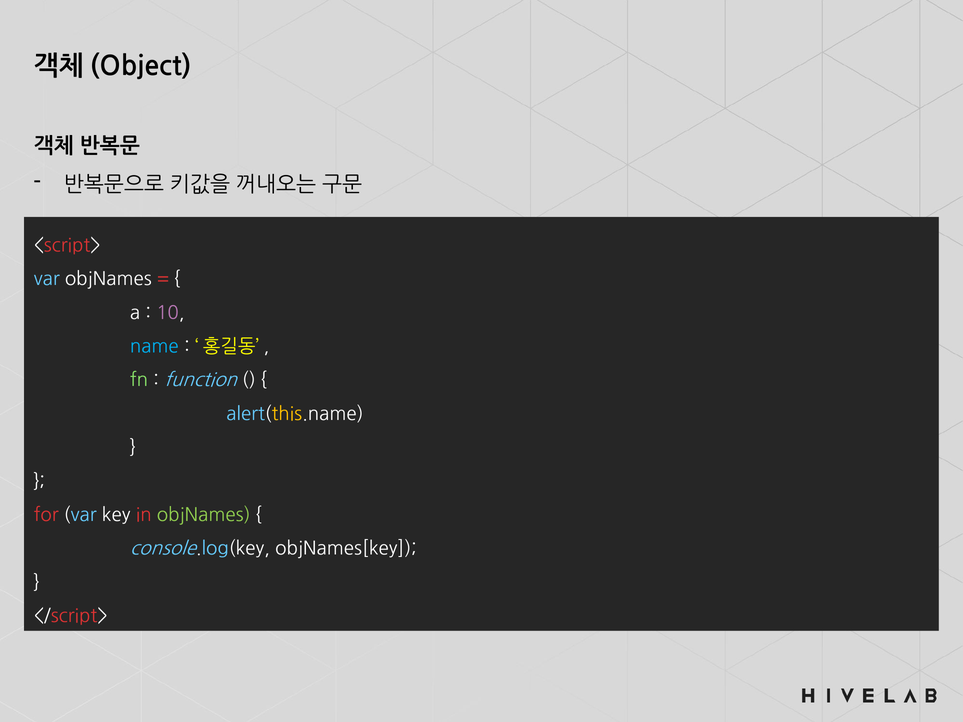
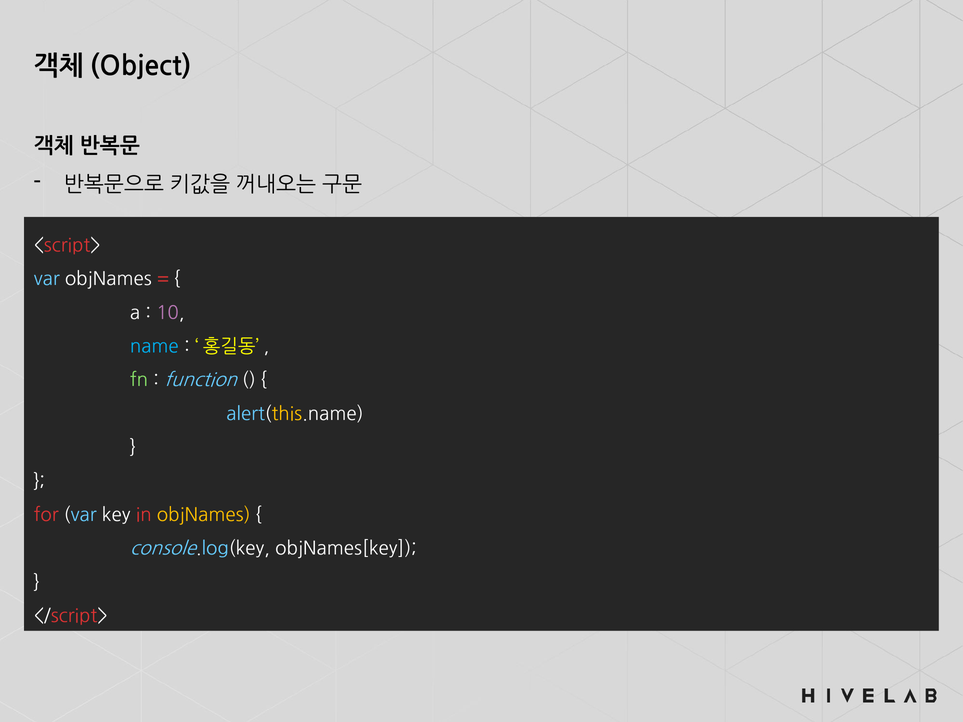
objNames colour: light green -> yellow (204, 515)
